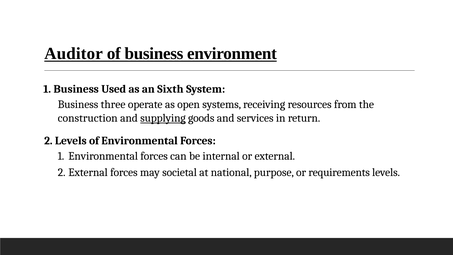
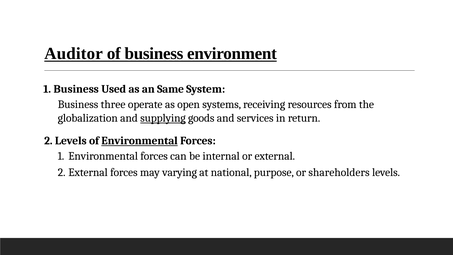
Sixth: Sixth -> Same (171, 89)
construction: construction -> globalization (88, 118)
Environmental underline: none -> present (140, 141)
societal: societal -> varying (180, 172)
requirements: requirements -> shareholders (339, 172)
